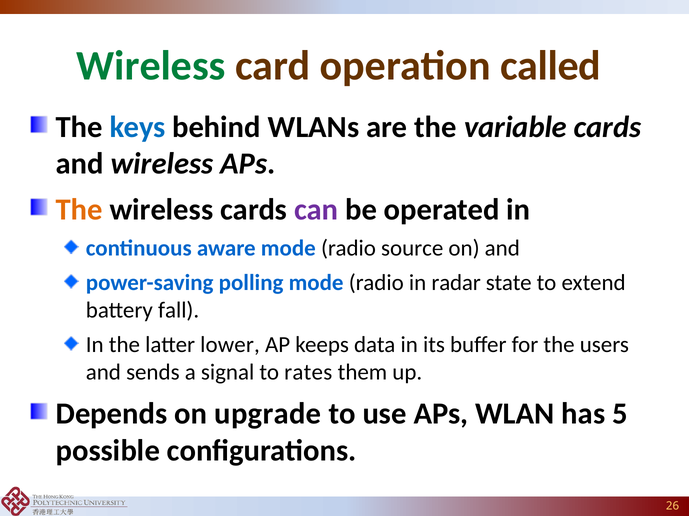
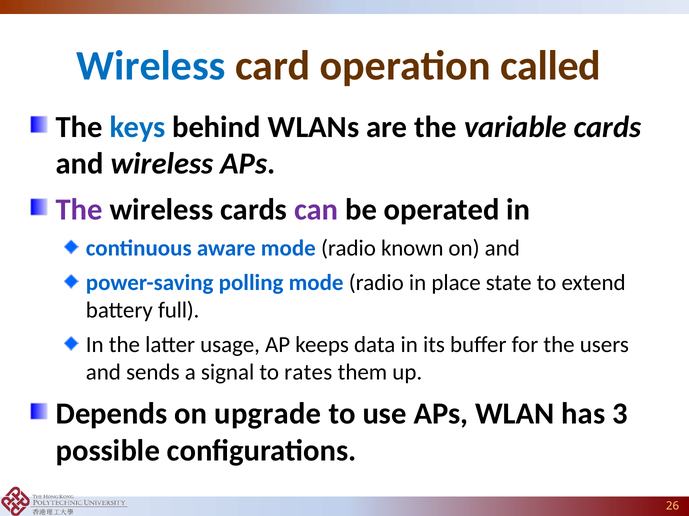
Wireless colour: green -> blue (151, 66)
The colour: orange -> purple (79, 210)
source: source -> known (412, 249)
radar: radar -> place (456, 283)
fall: fall -> full (179, 311)
lower: lower -> usage (230, 345)
5: 5 -> 3 (620, 414)
